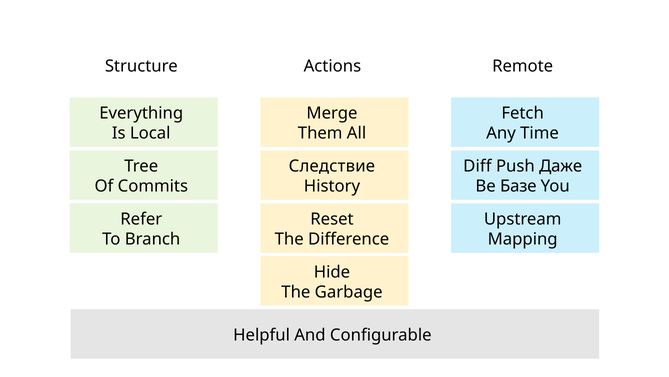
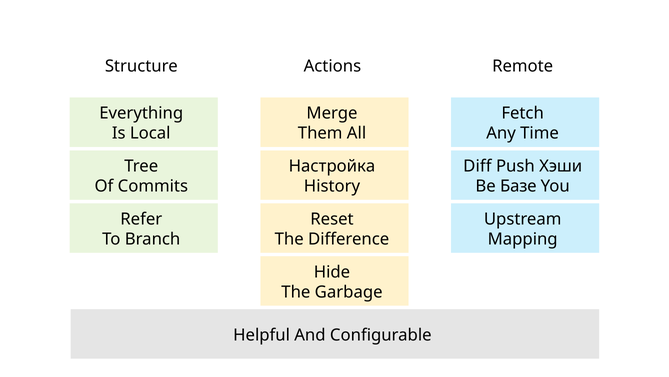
Следствие: Следствие -> Настройка (332, 166)
Даже: Даже -> Хэши (561, 166)
